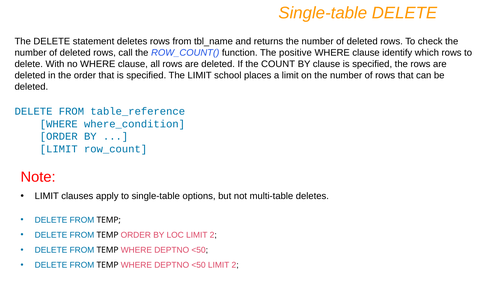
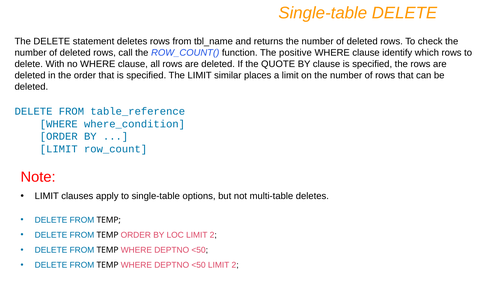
COUNT: COUNT -> QUOTE (278, 64)
school: school -> similar (228, 76)
